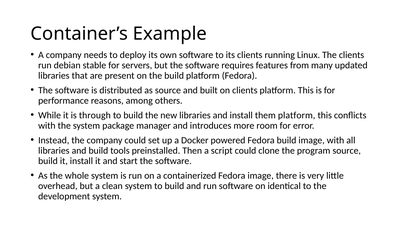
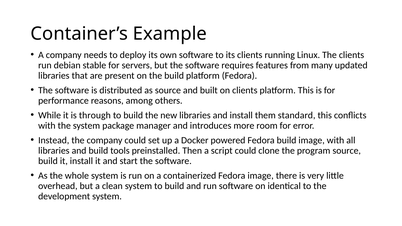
them platform: platform -> standard (297, 115)
